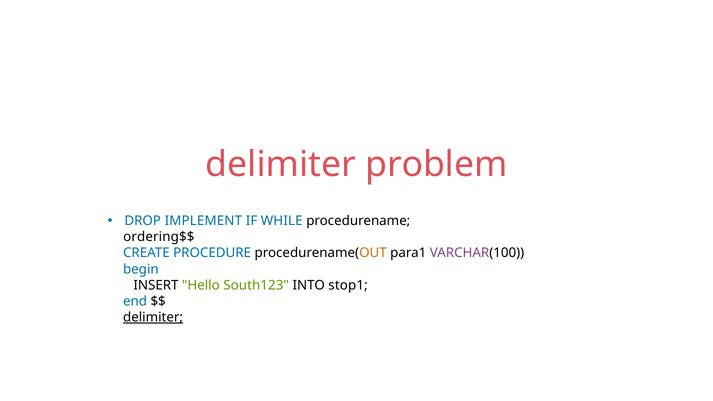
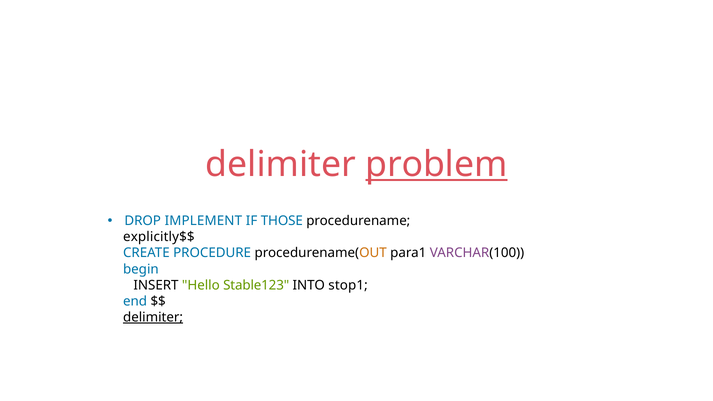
problem underline: none -> present (436, 165)
WHILE: WHILE -> THOSE (282, 221)
ordering$$: ordering$$ -> explicitly$$ (159, 237)
South123: South123 -> Stable123 (256, 285)
